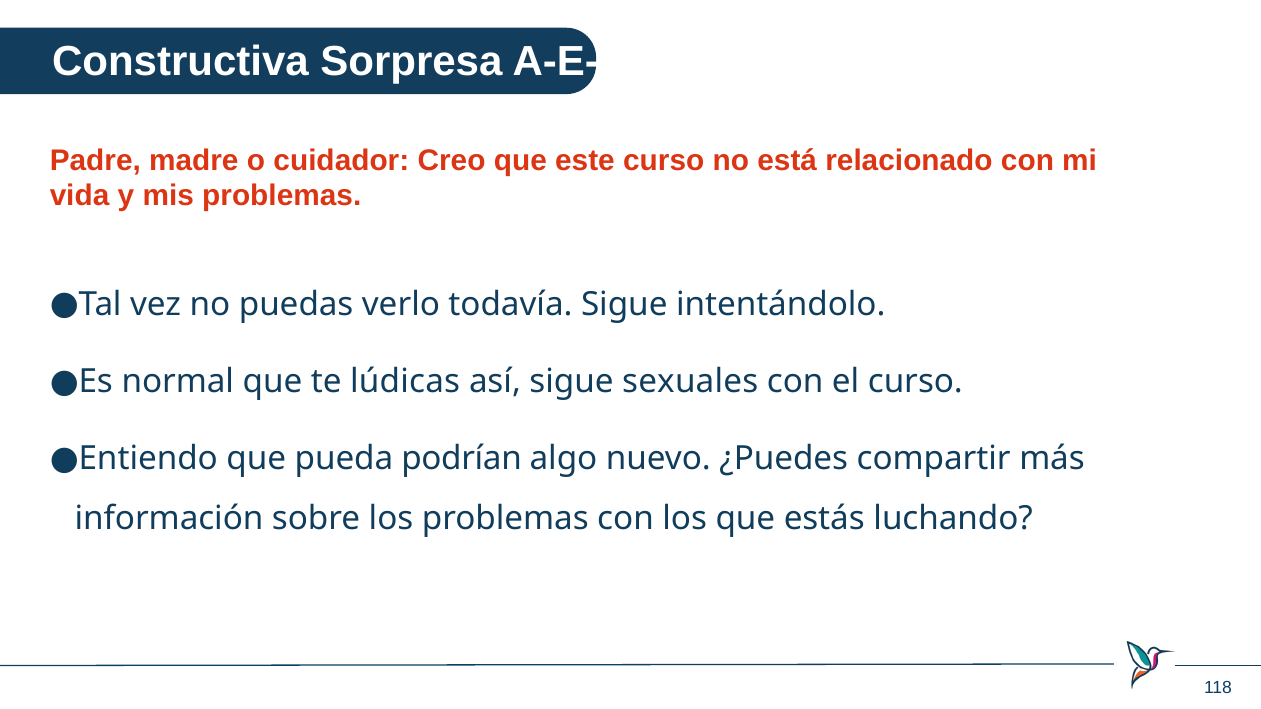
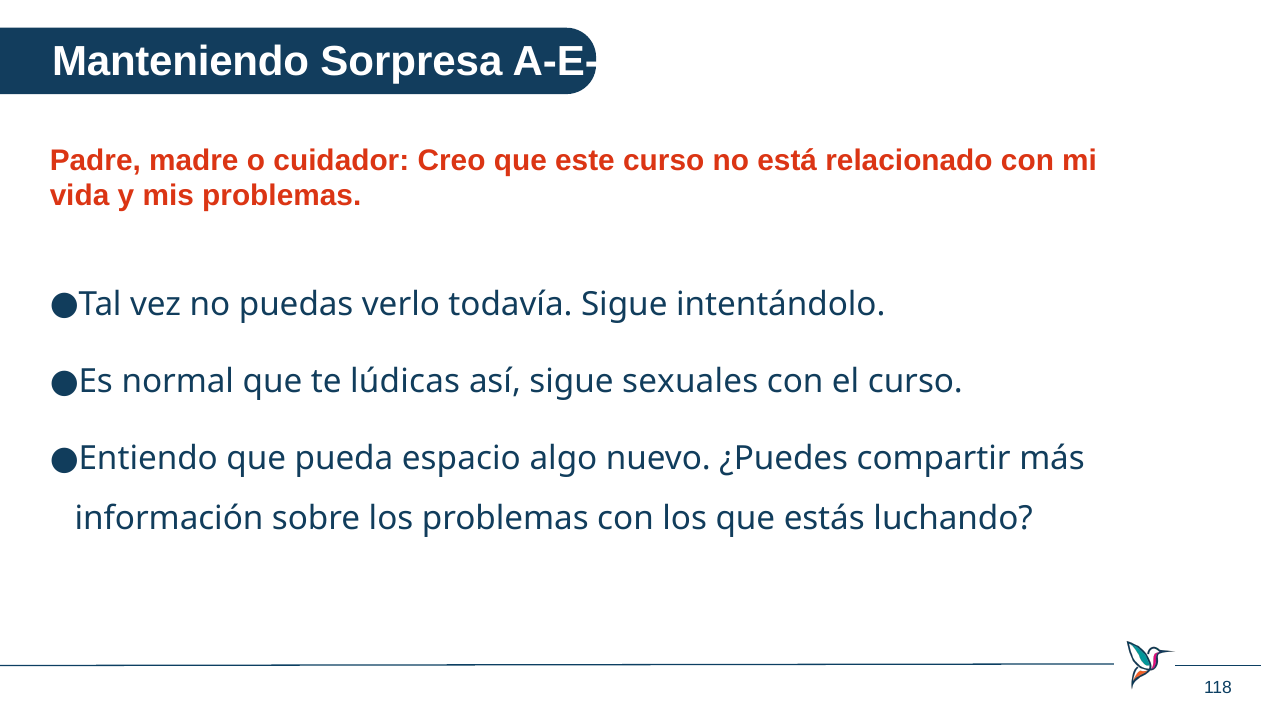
Constructiva: Constructiva -> Manteniendo (180, 62)
podrían: podrían -> espacio (461, 459)
